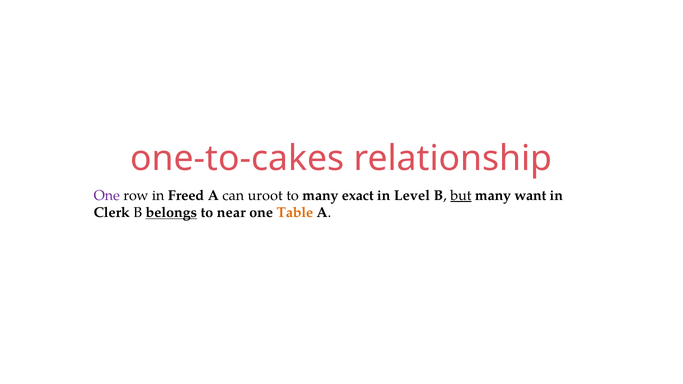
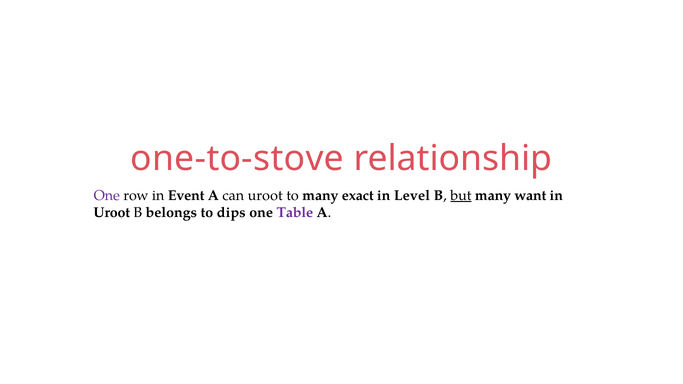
one-to-cakes: one-to-cakes -> one-to-stove (237, 159)
Freed: Freed -> Event (186, 196)
Clerk: Clerk -> Uroot (112, 213)
belongs underline: present -> none (171, 213)
near: near -> dips (231, 213)
Table colour: orange -> purple (295, 213)
